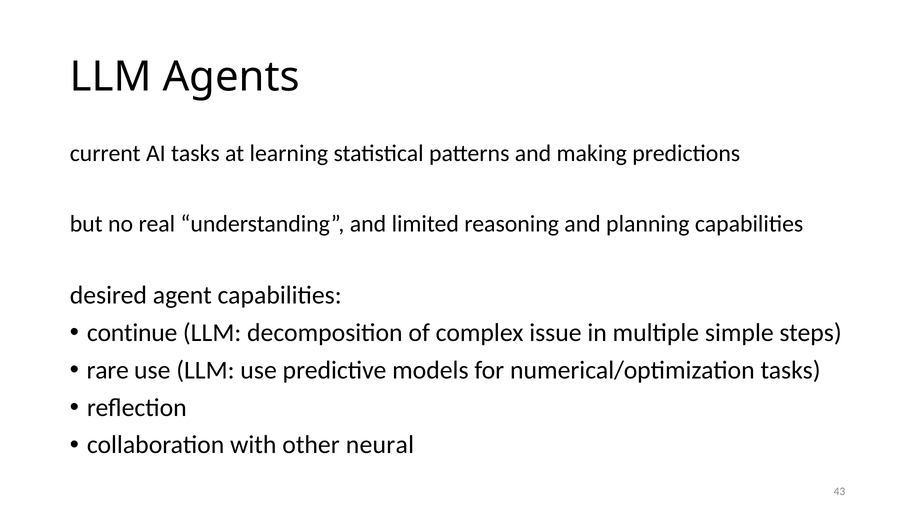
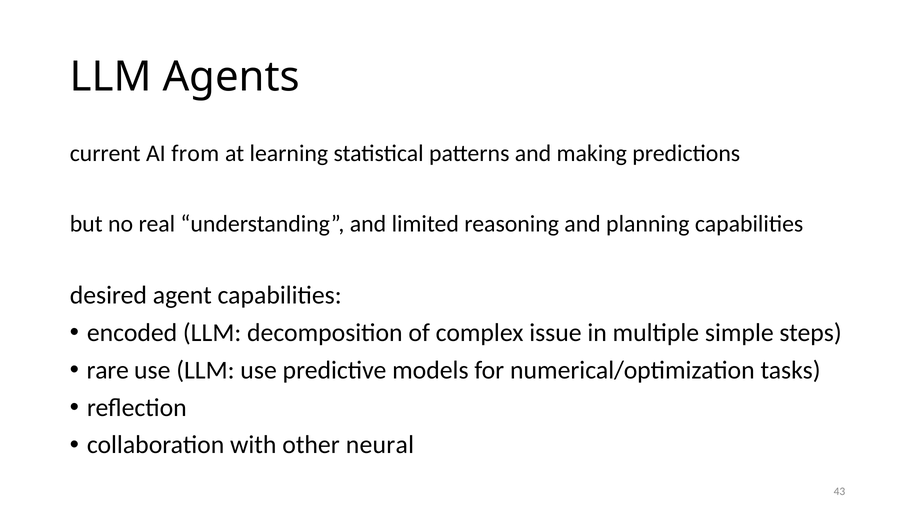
AI tasks: tasks -> from (195, 153)
continue: continue -> encoded (132, 333)
